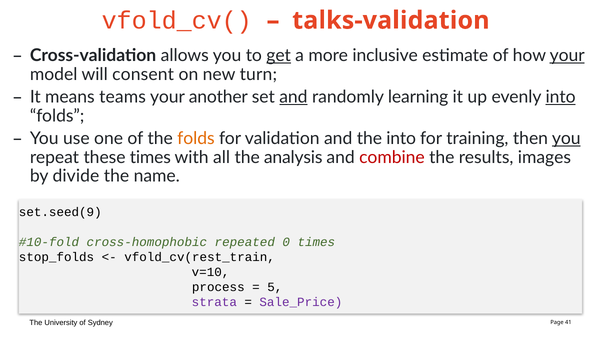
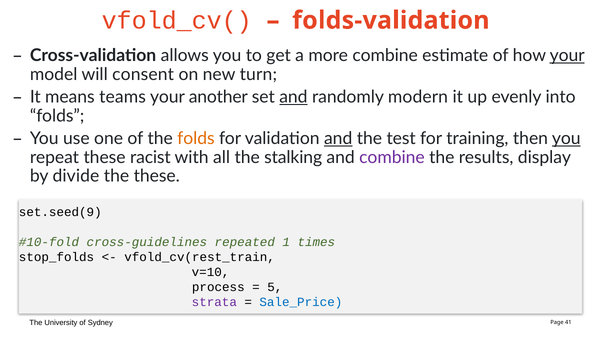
talks-validation: talks-validation -> folds-validation (391, 20)
get underline: present -> none (279, 56)
more inclusive: inclusive -> combine (385, 56)
learning: learning -> modern (418, 97)
into underline: present -> none (561, 97)
and underline: none -> present (338, 138)
the into: into -> test (401, 138)
these times: times -> racist (150, 157)
analysis: analysis -> stalking (293, 157)
combine colour: red -> purple (392, 157)
images: images -> display (544, 157)
the name: name -> these (157, 176)
cross-homophobic: cross-homophobic -> cross-guidelines (147, 242)
0: 0 -> 1 (286, 242)
Sale_Price colour: purple -> blue (301, 302)
